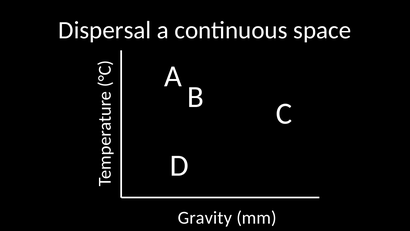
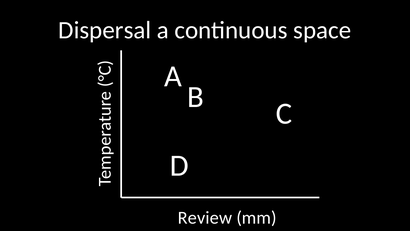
Gravity: Gravity -> Review (205, 217)
